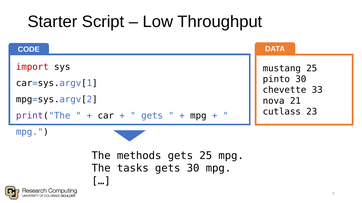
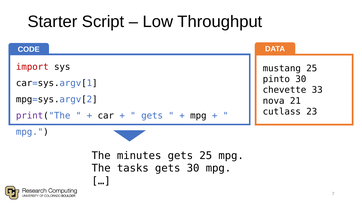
methods: methods -> minutes (139, 156)
